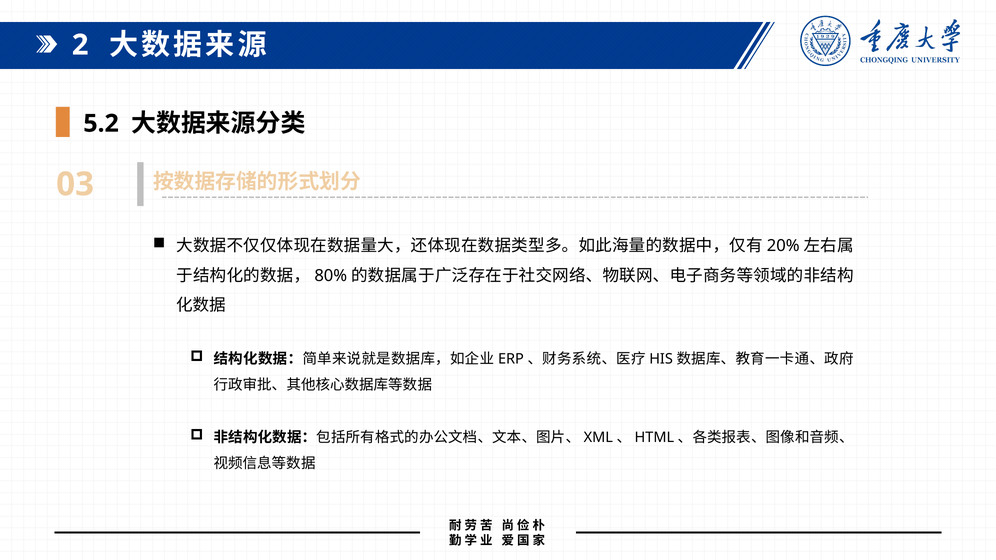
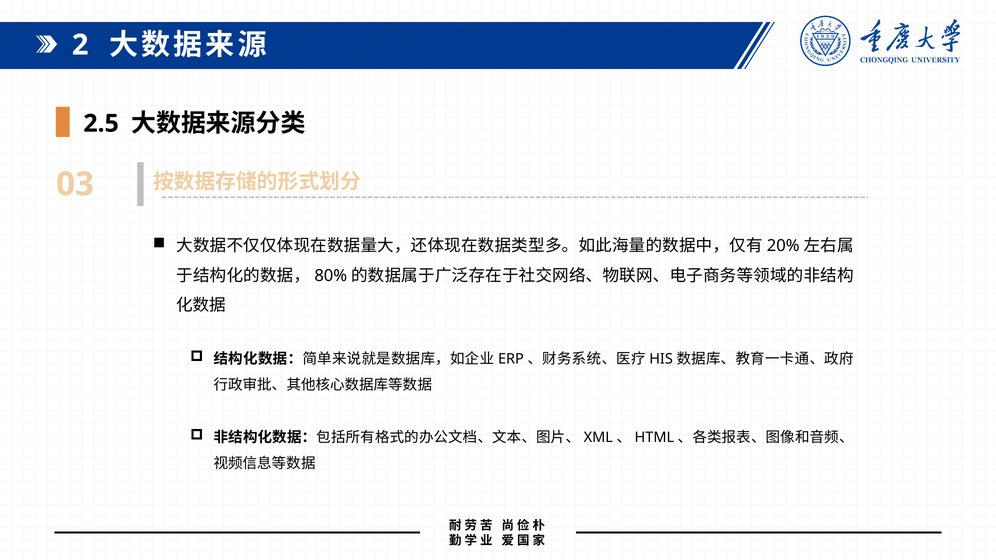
5.2: 5.2 -> 2.5 (101, 124)
